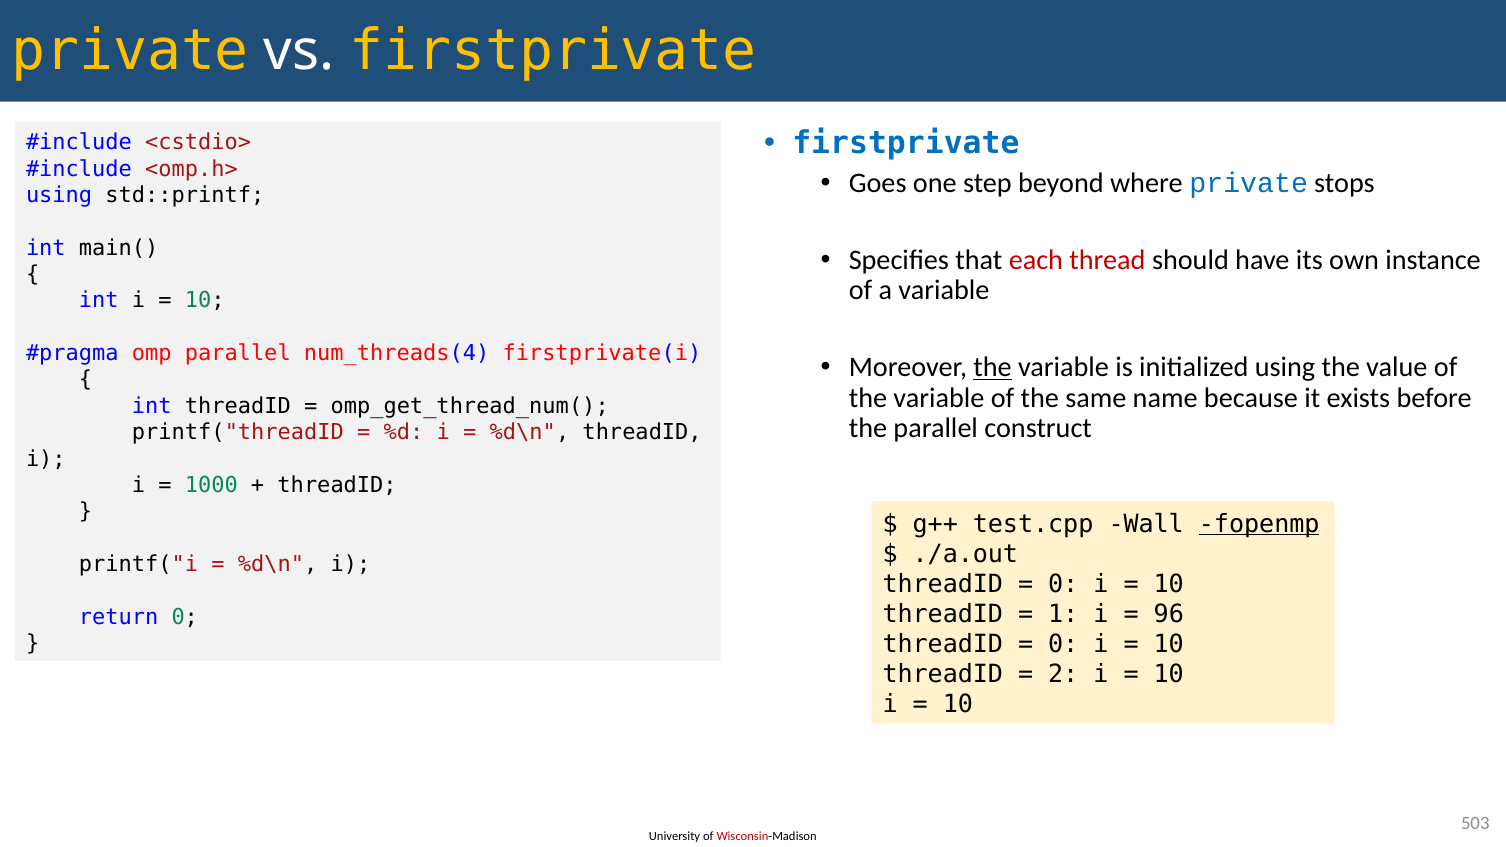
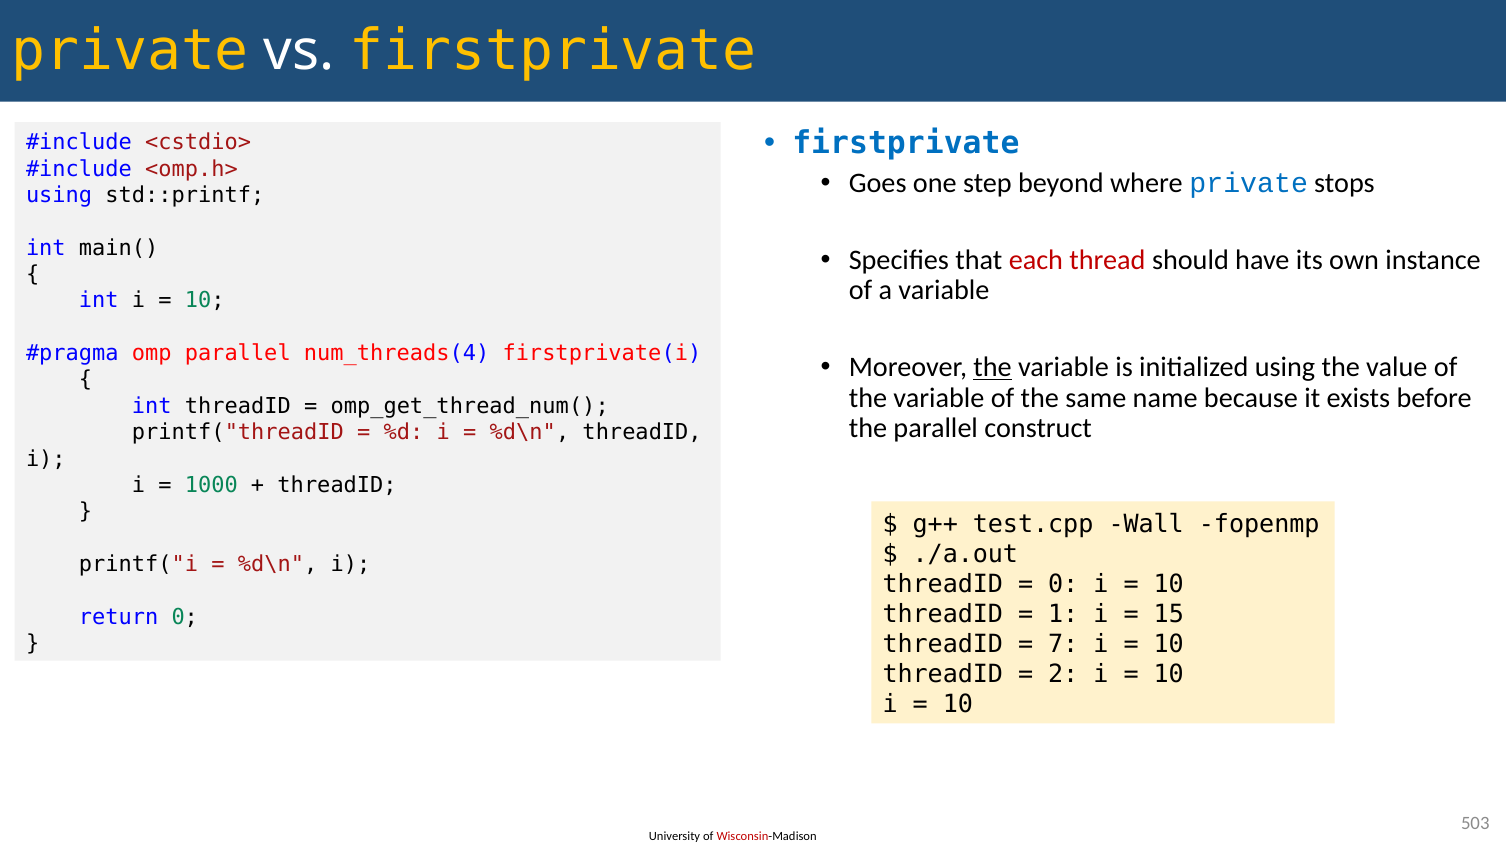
fopenmp underline: present -> none (1259, 524)
96: 96 -> 15 (1169, 614)
0: 0 -> 7 (1063, 644)
